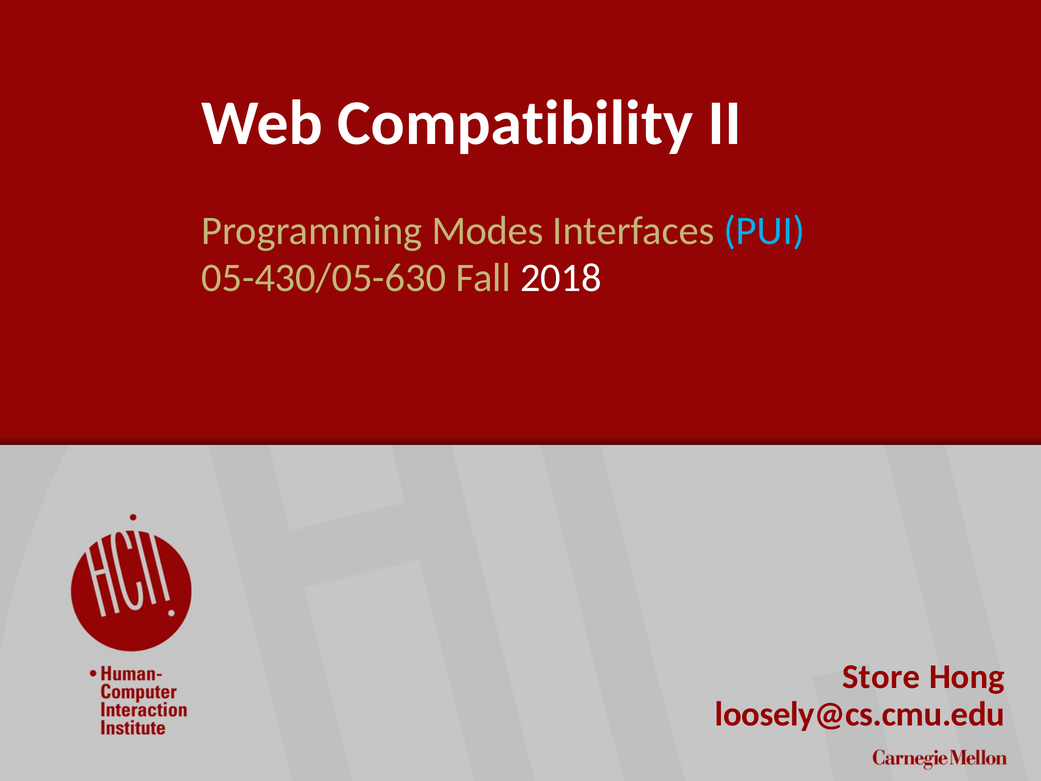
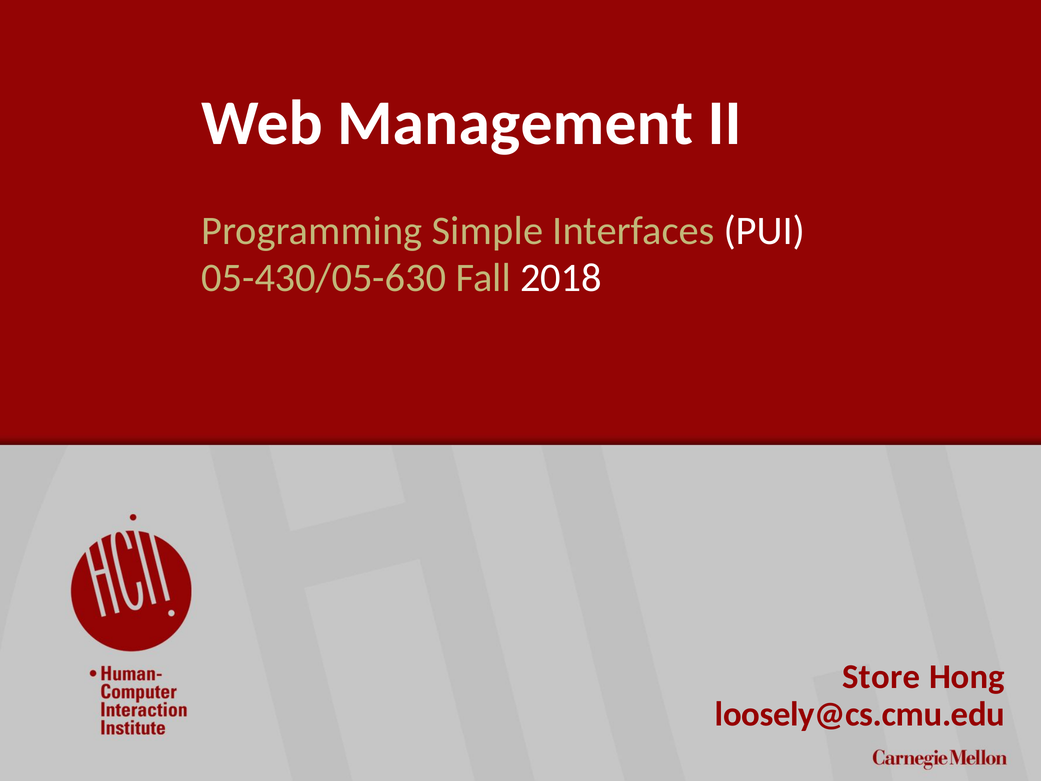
Compatibility: Compatibility -> Management (515, 123)
Modes: Modes -> Simple (487, 231)
PUI colour: light blue -> white (764, 231)
